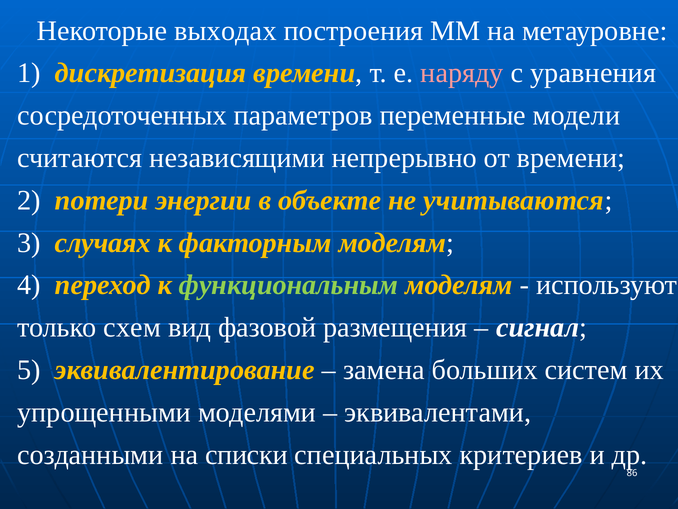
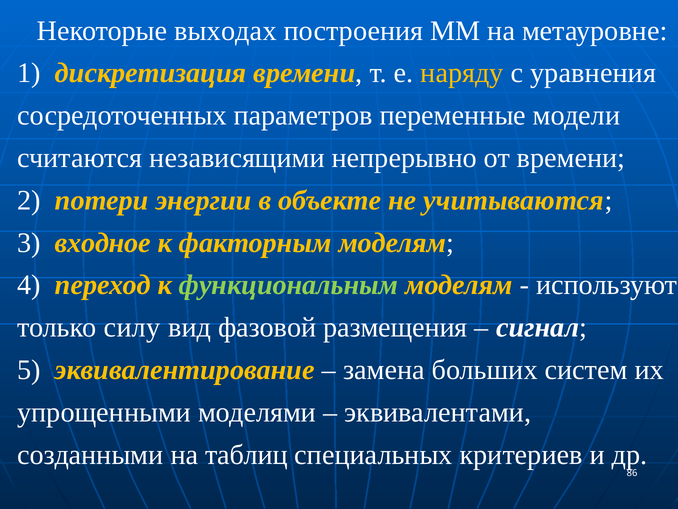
наряду colour: pink -> yellow (462, 73)
случаях: случаях -> входное (103, 243)
схем: схем -> силу (132, 327)
списки: списки -> таблиц (246, 454)
